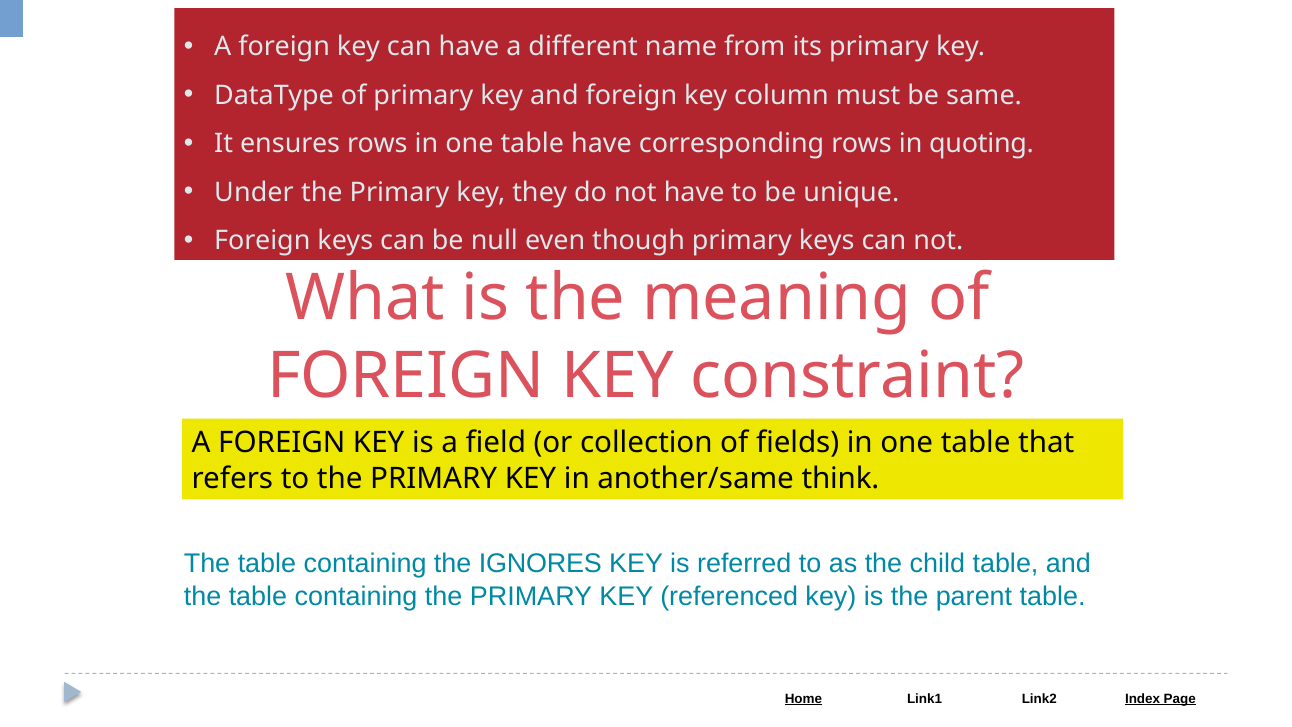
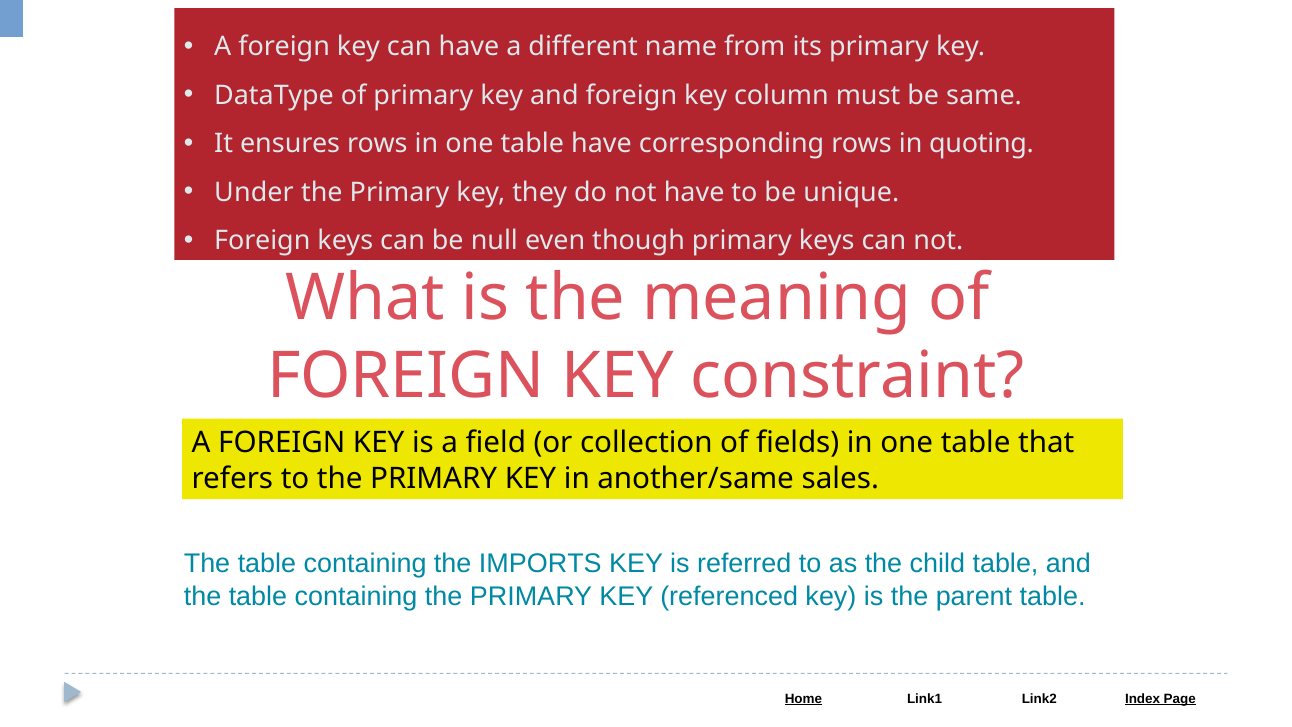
think: think -> sales (840, 479)
IGNORES: IGNORES -> IMPORTS (540, 564)
